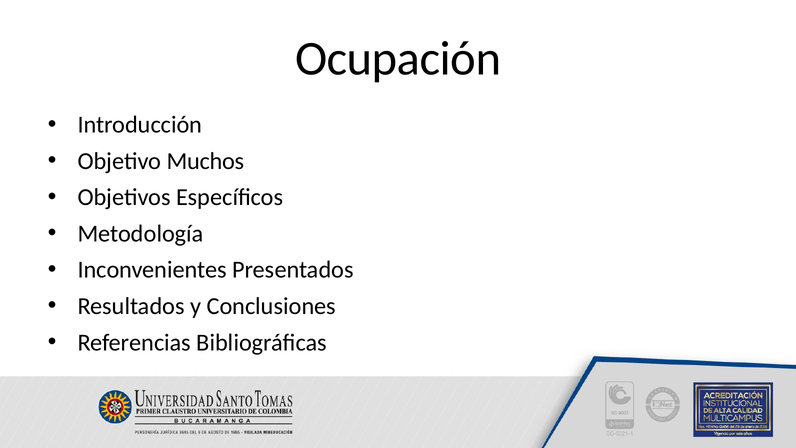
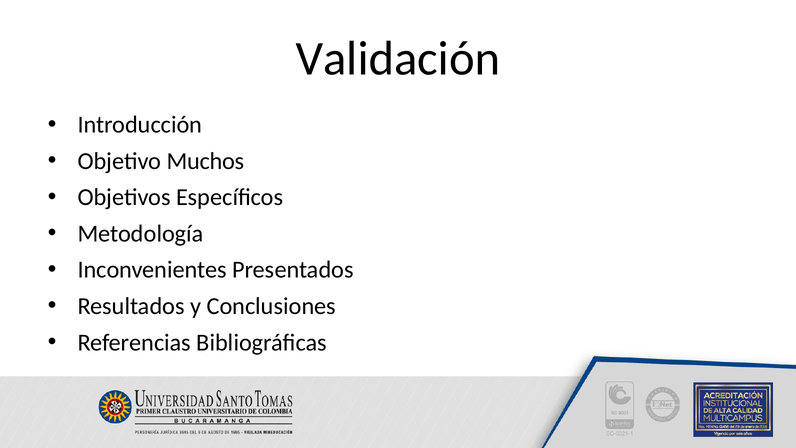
Ocupación: Ocupación -> Validación (398, 59)
